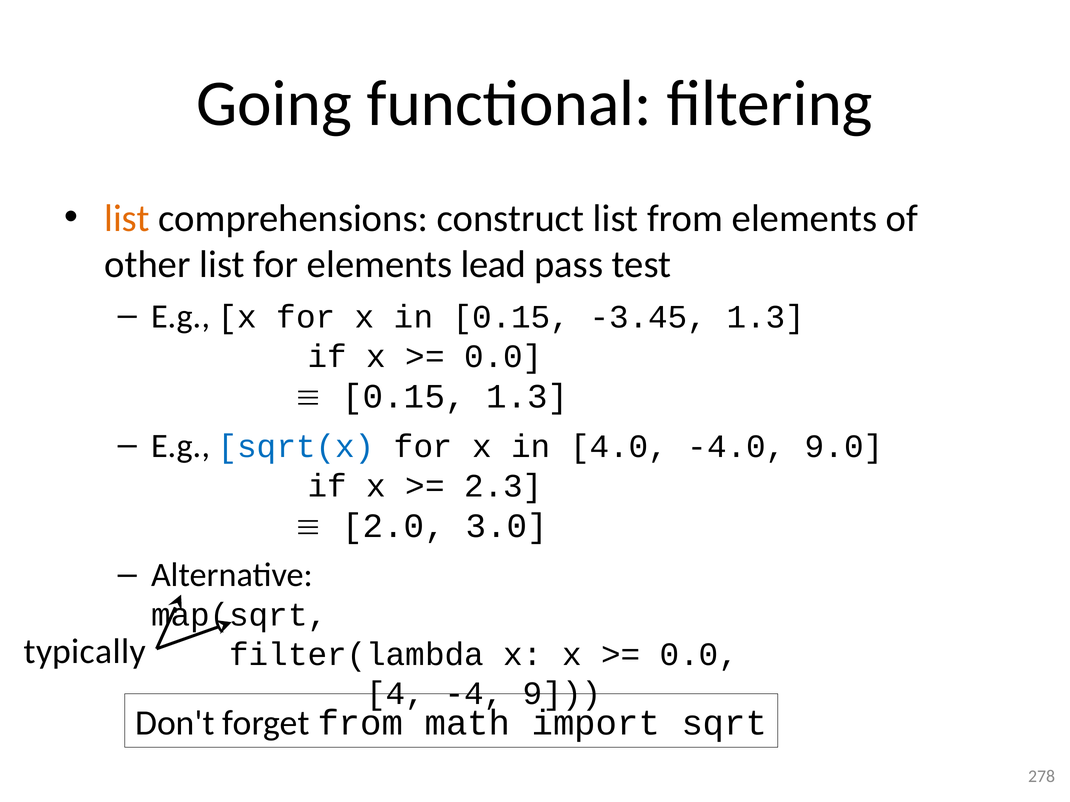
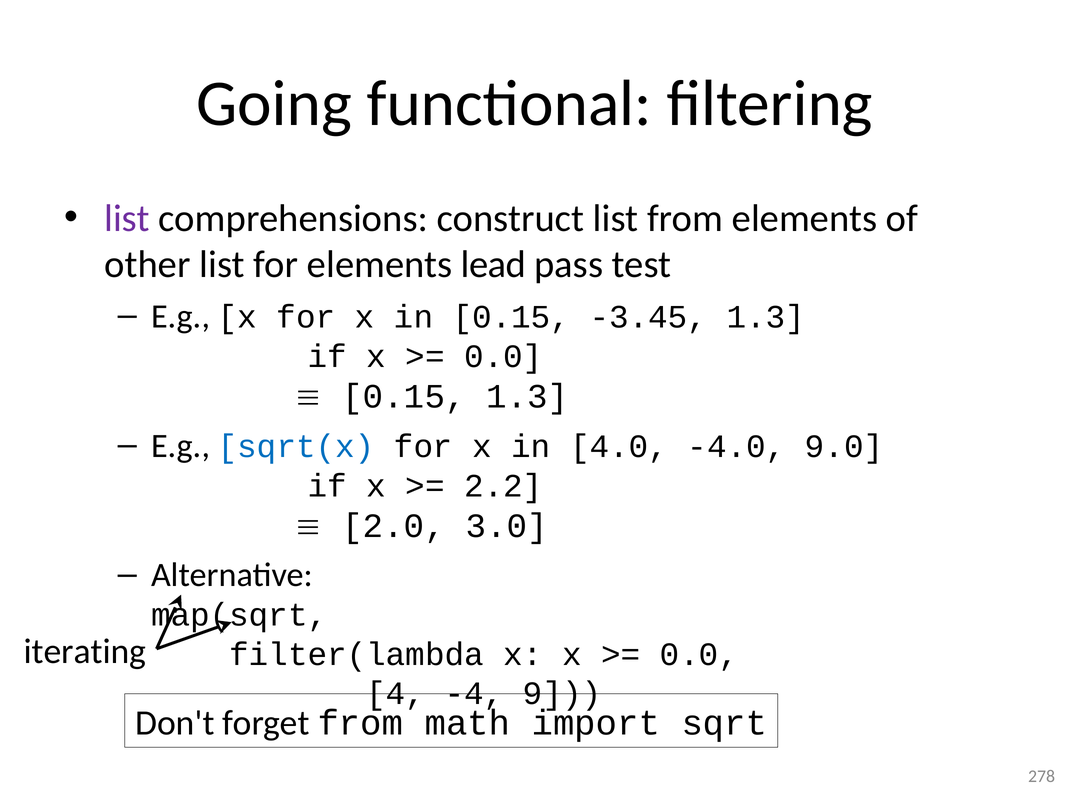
list colour: orange -> purple (127, 218)
2.3: 2.3 -> 2.2 (503, 486)
typically: typically -> iterating (85, 652)
